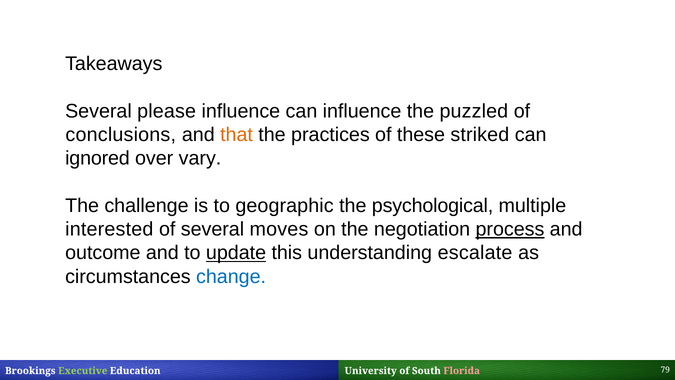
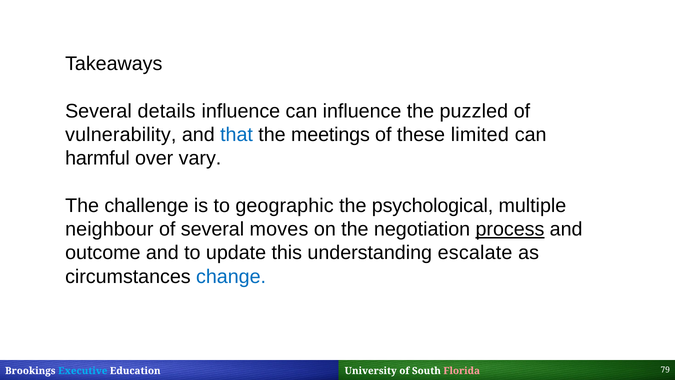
please: please -> details (167, 111)
conclusions: conclusions -> vulnerability (121, 135)
that colour: orange -> blue (237, 135)
practices: practices -> meetings (330, 135)
striked: striked -> limited (480, 135)
ignored: ignored -> harmful (97, 158)
interested: interested -> neighbour (109, 229)
update underline: present -> none (236, 253)
Executive colour: light green -> light blue (83, 371)
